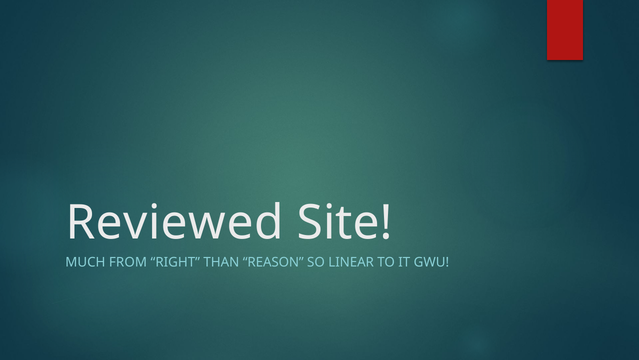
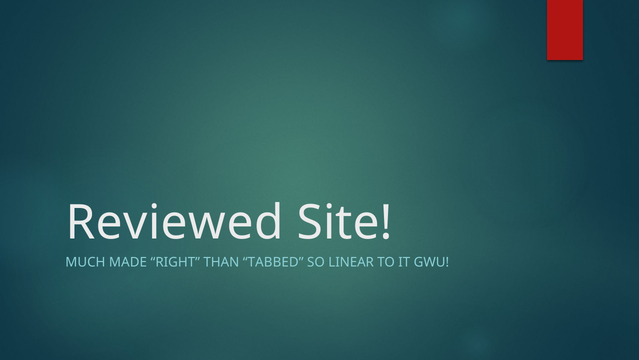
FROM: FROM -> MADE (128, 262)
REASON: REASON -> TABBED (273, 262)
